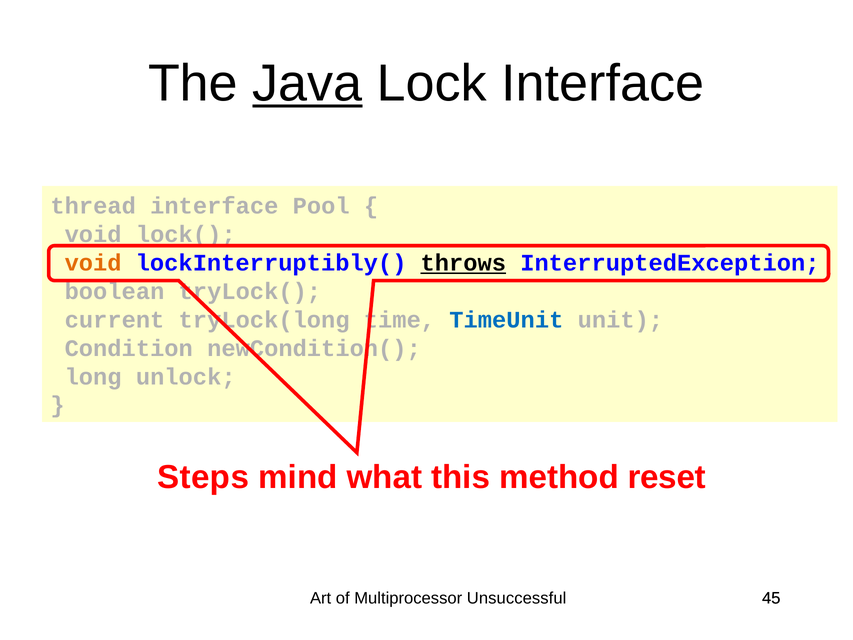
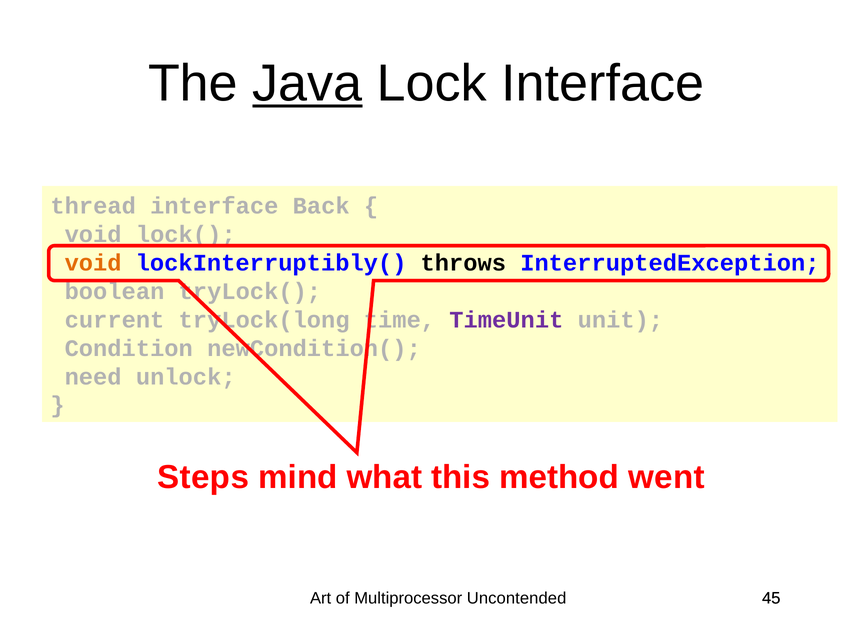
Pool: Pool -> Back (321, 206)
throws underline: present -> none (463, 263)
TimeUnit colour: blue -> purple (506, 320)
long: long -> need (93, 377)
reset: reset -> went (666, 477)
Unsuccessful: Unsuccessful -> Uncontended (517, 598)
